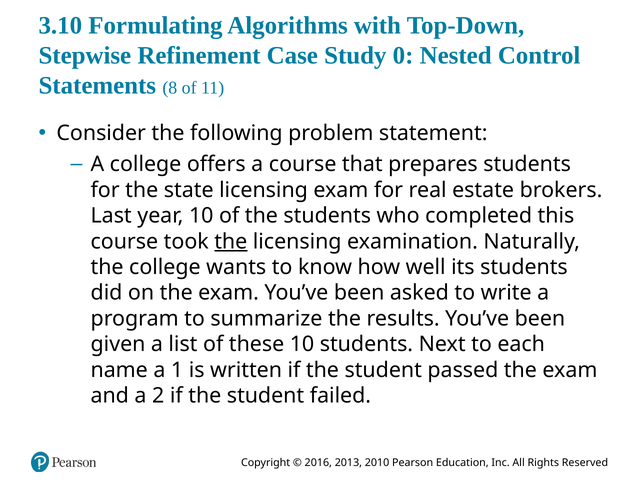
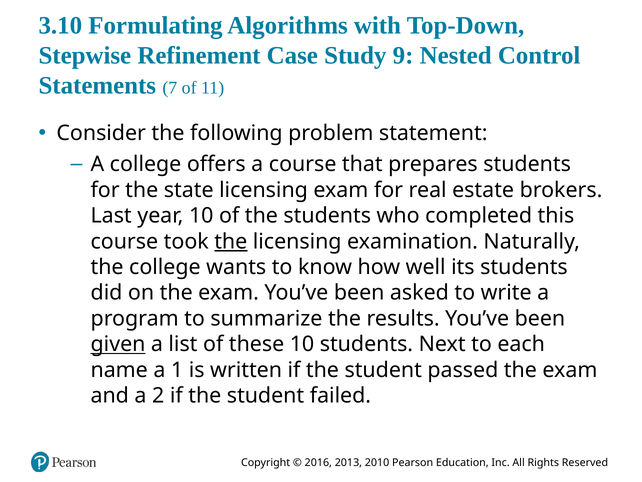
0: 0 -> 9 (403, 55)
8: 8 -> 7 (170, 88)
given underline: none -> present (118, 344)
